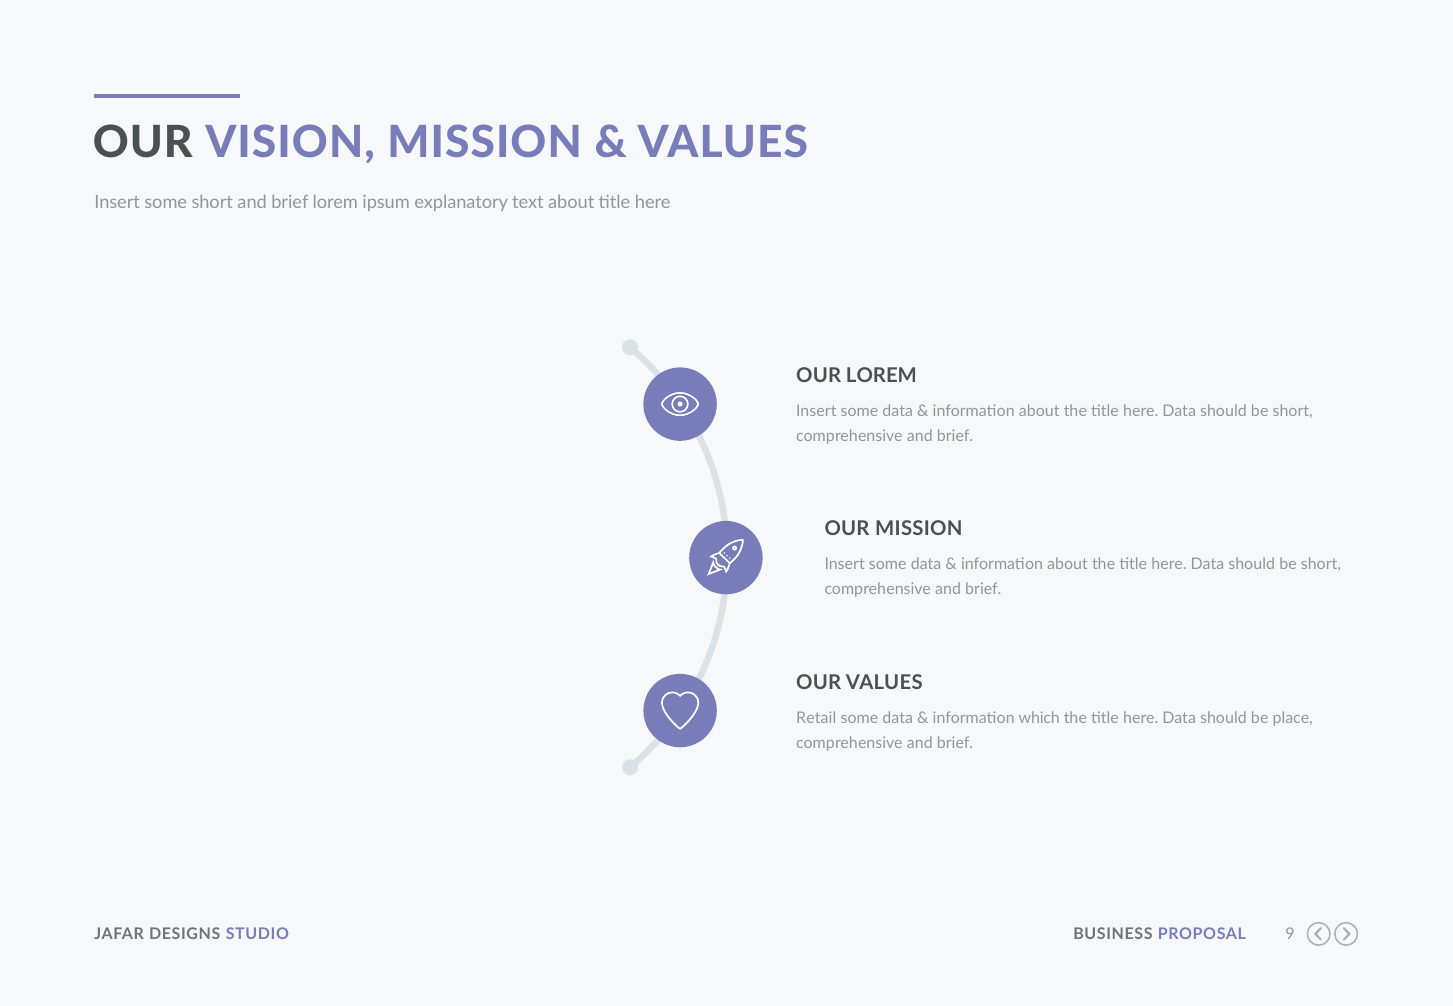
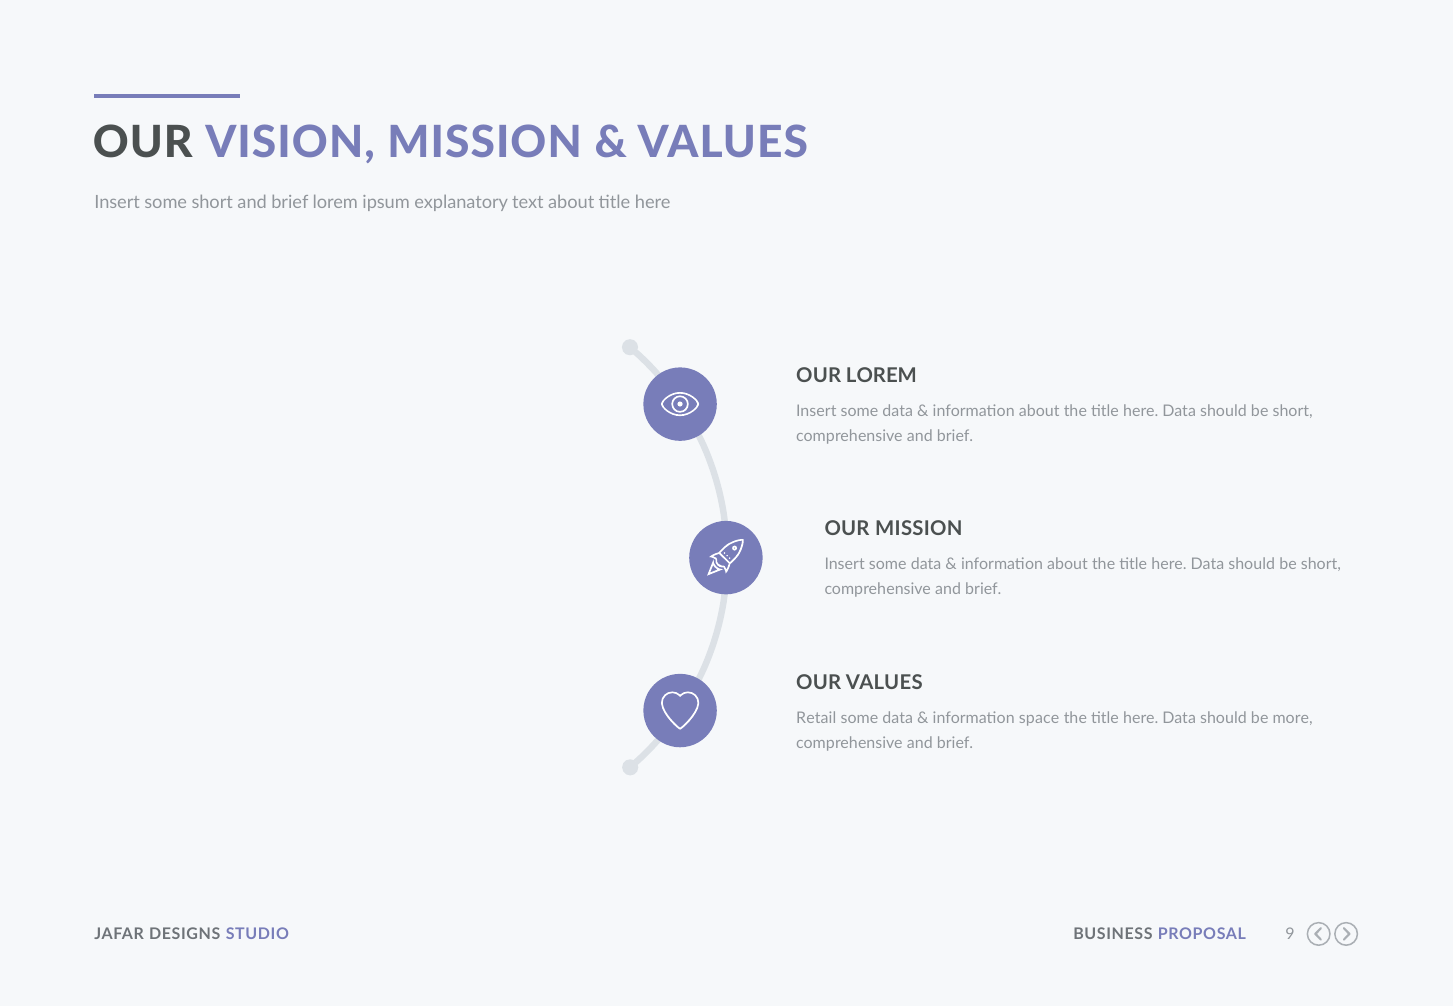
which: which -> space (1039, 718)
place: place -> more (1293, 718)
